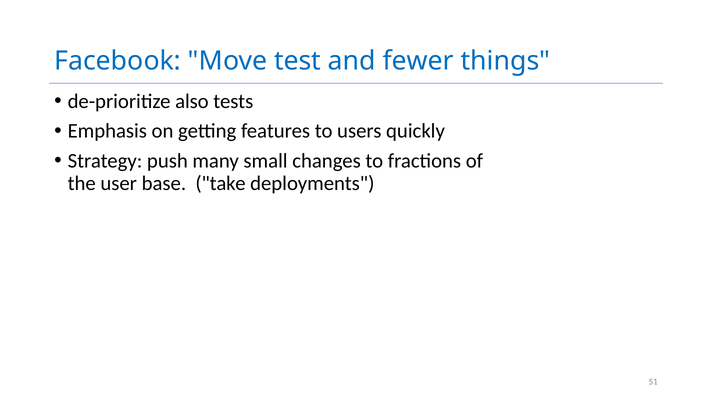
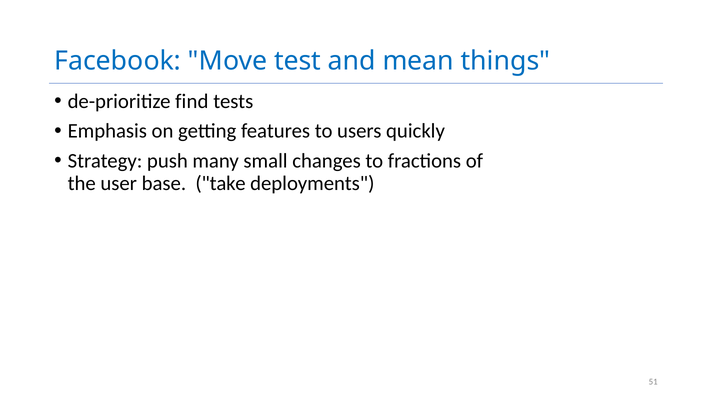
fewer: fewer -> mean (418, 61)
also: also -> find (192, 101)
